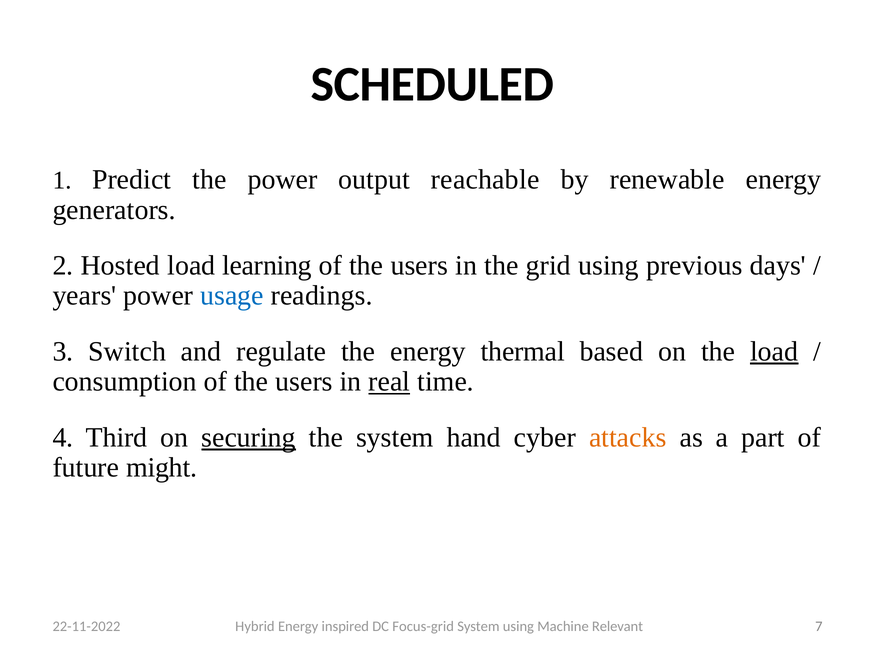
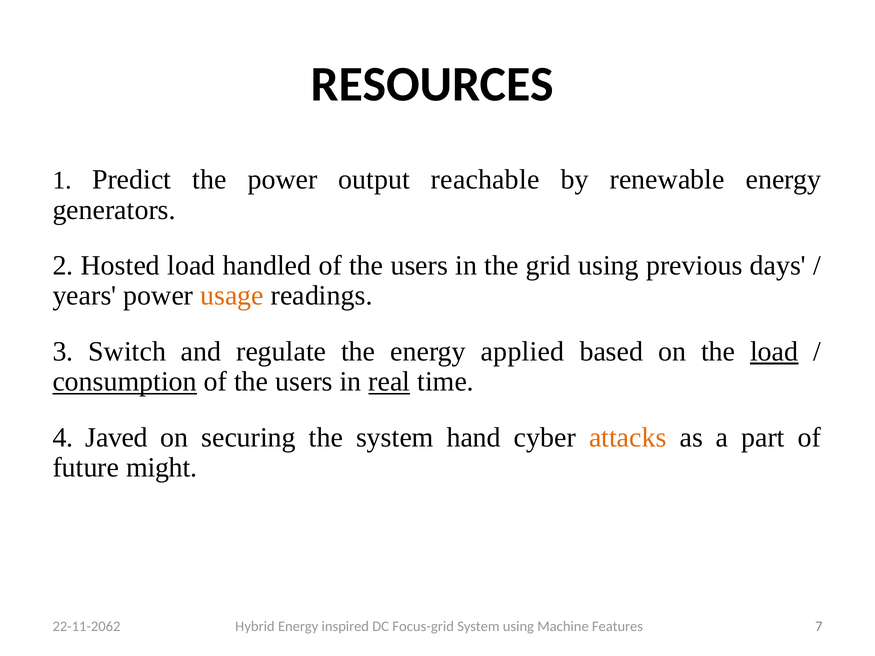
SCHEDULED: SCHEDULED -> RESOURCES (432, 84)
learning: learning -> handled (267, 266)
usage colour: blue -> orange (232, 296)
thermal: thermal -> applied (523, 352)
consumption underline: none -> present (125, 382)
Third: Third -> Javed (117, 438)
securing underline: present -> none (249, 438)
22-11-2022: 22-11-2022 -> 22-11-2062 (86, 627)
Relevant: Relevant -> Features (617, 627)
